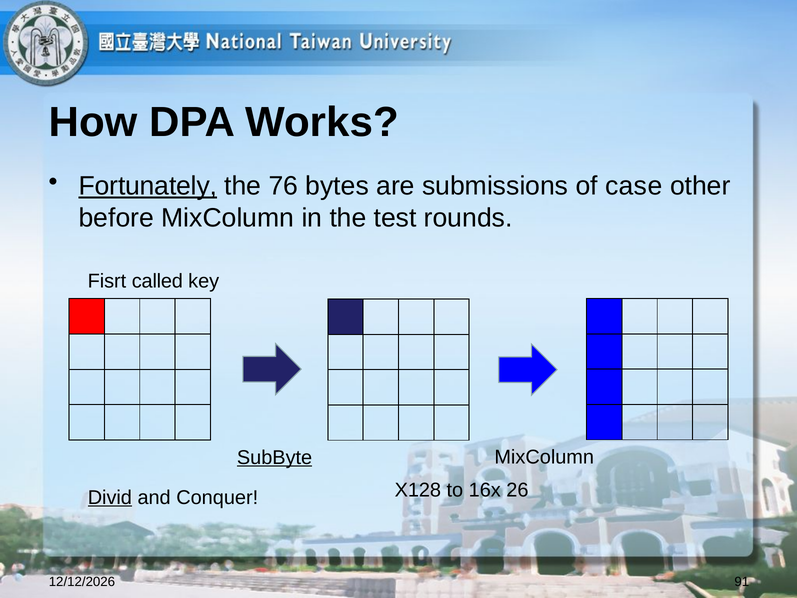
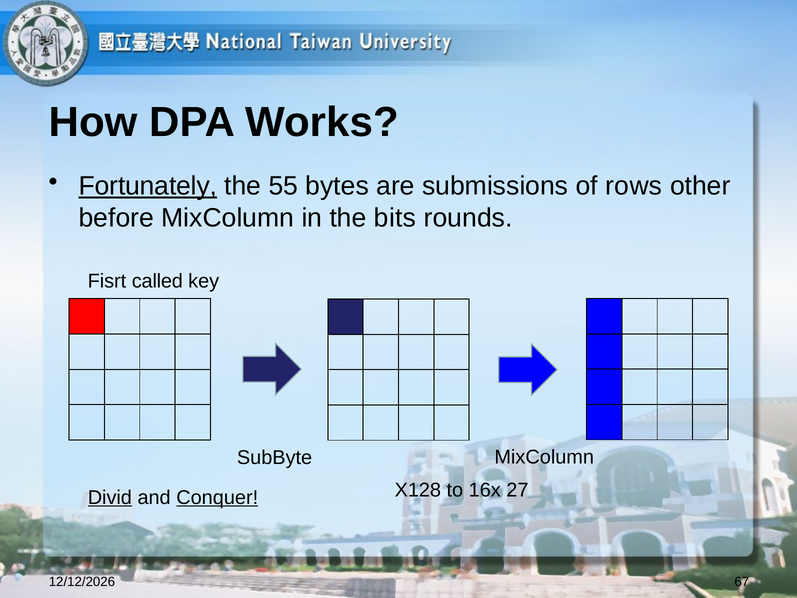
76: 76 -> 55 (283, 186)
case: case -> rows (634, 186)
test: test -> bits (395, 218)
SubByte underline: present -> none (275, 457)
Conquer underline: none -> present (217, 497)
26: 26 -> 27 (517, 490)
91: 91 -> 67 (742, 582)
